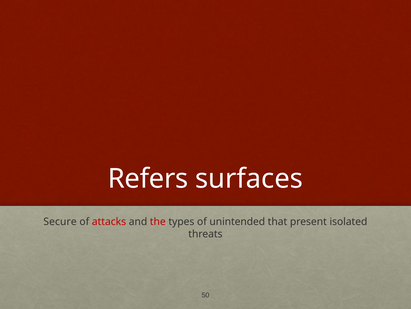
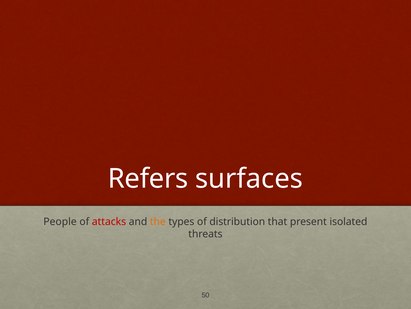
Secure: Secure -> People (60, 221)
the colour: red -> orange (158, 221)
unintended: unintended -> distribution (237, 221)
